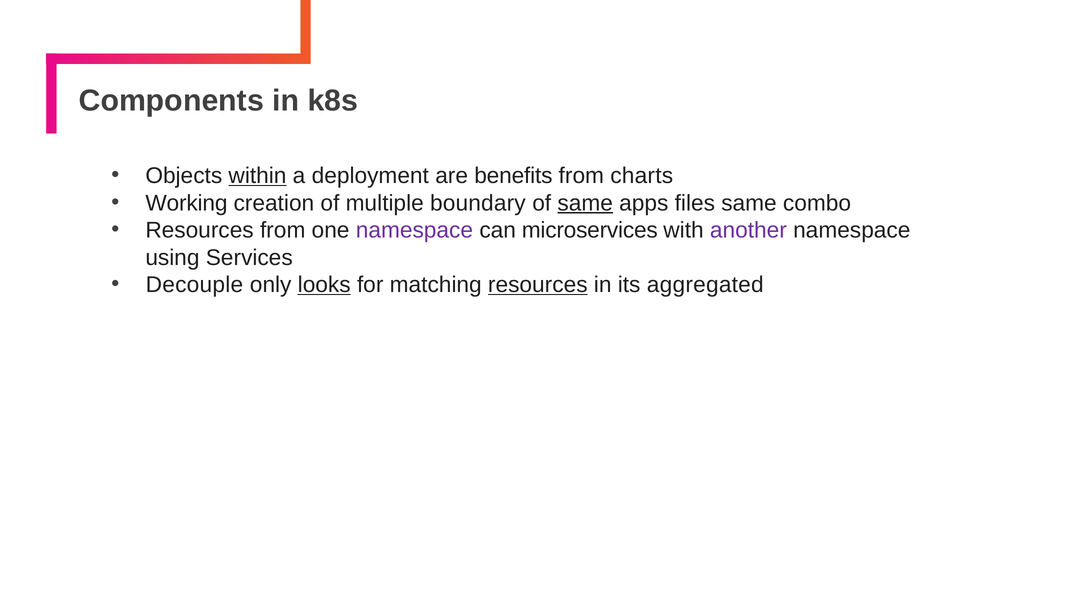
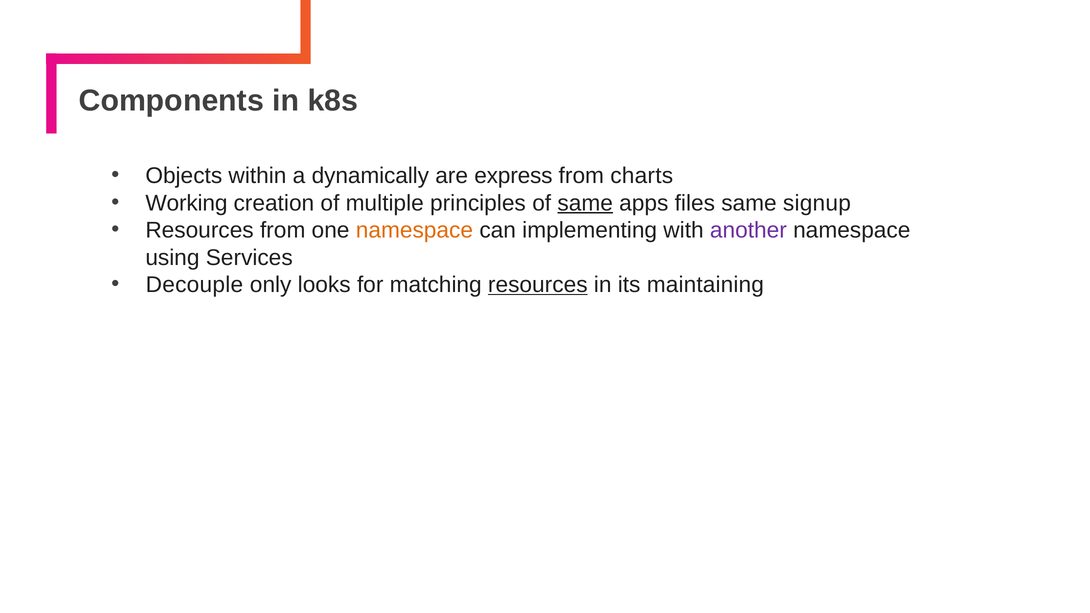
within underline: present -> none (257, 176)
deployment: deployment -> dynamically (370, 176)
benefits: benefits -> express (513, 176)
boundary: boundary -> principles (478, 203)
combo: combo -> signup (817, 203)
namespace colour: purple -> orange (414, 230)
microservices: microservices -> implementing (590, 230)
looks underline: present -> none (324, 285)
aggregated: aggregated -> maintaining (705, 285)
